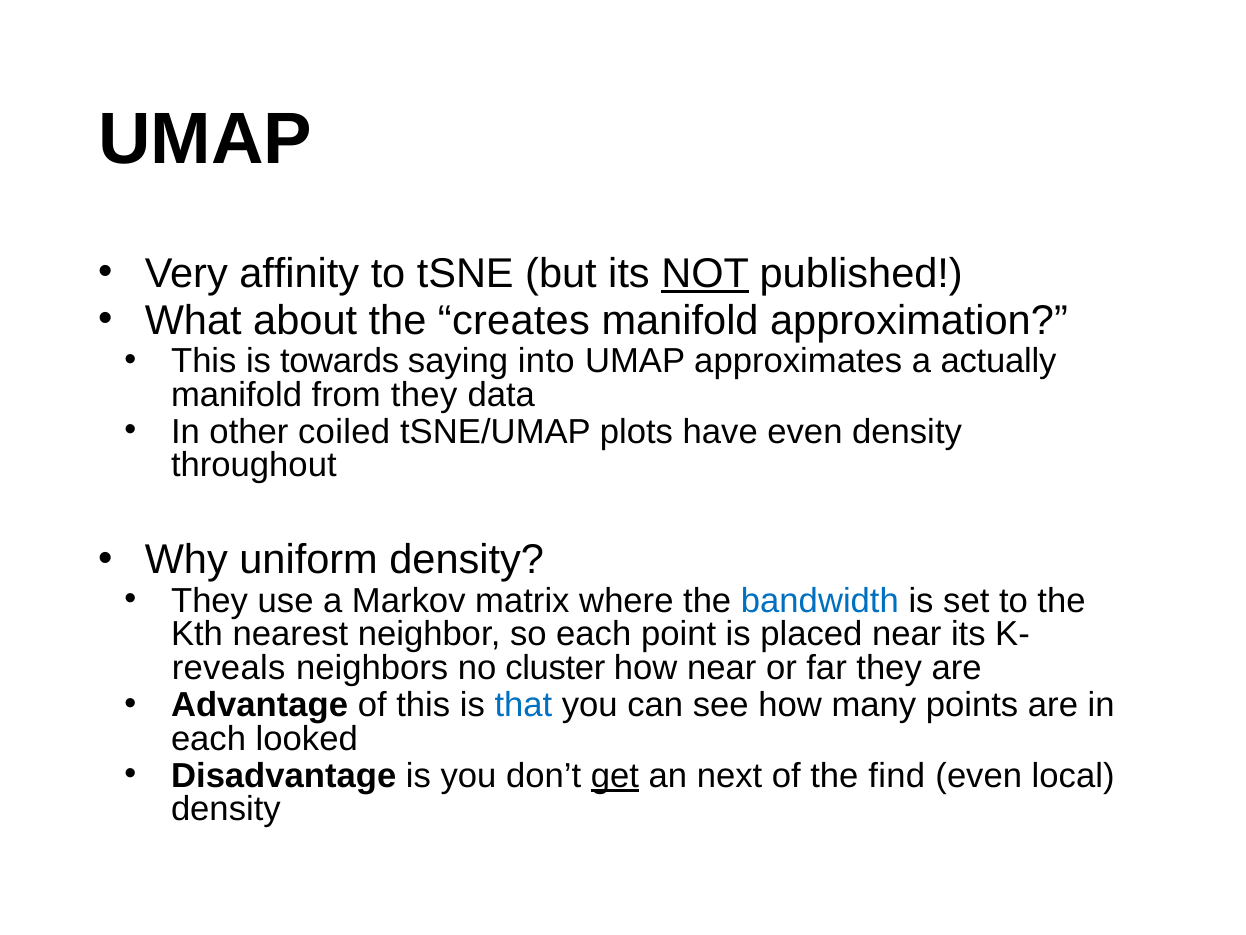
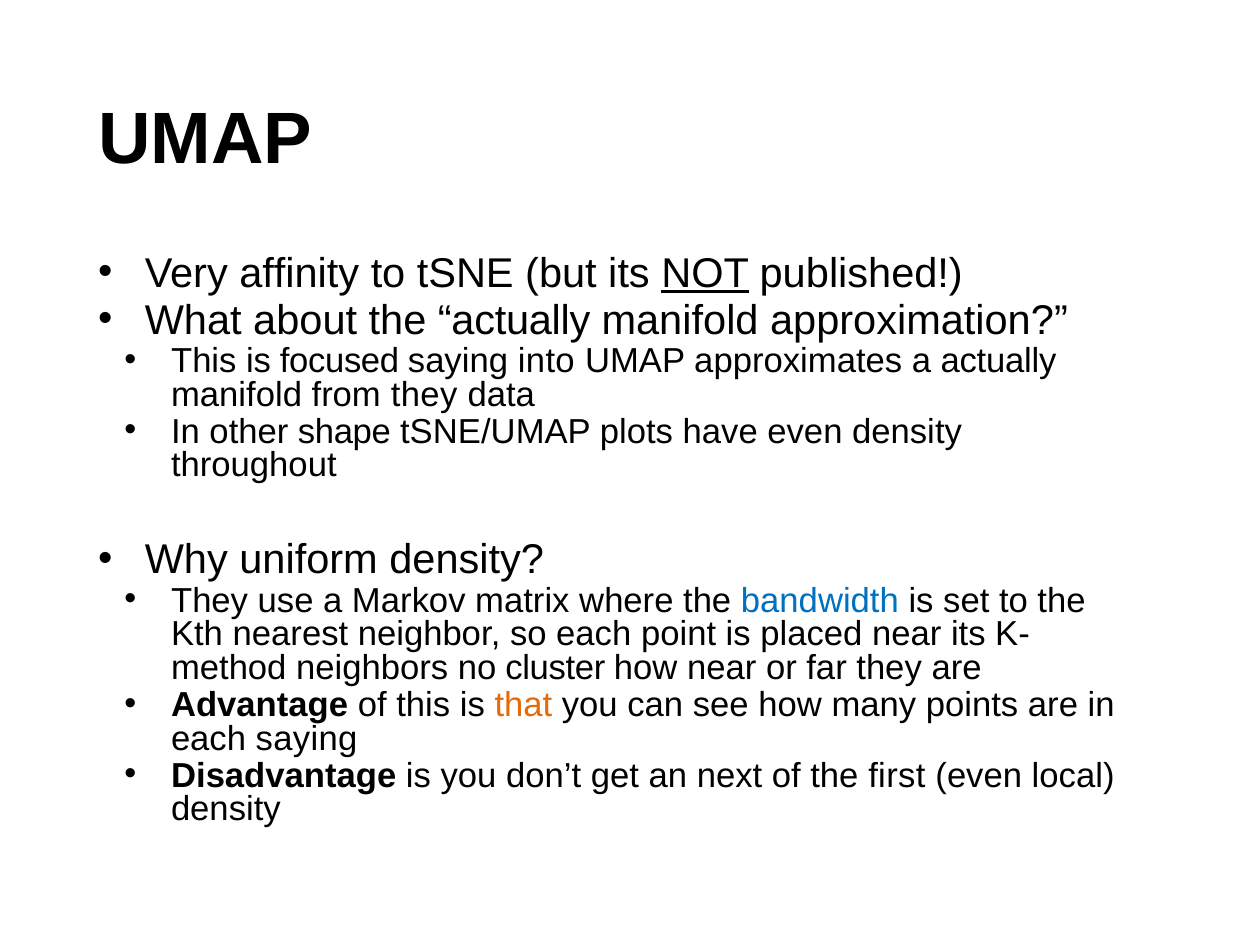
the creates: creates -> actually (514, 321)
towards: towards -> focused (340, 361)
coiled: coiled -> shape (344, 432)
reveals: reveals -> method (229, 668)
that colour: blue -> orange (523, 705)
each looked: looked -> saying (307, 738)
get underline: present -> none (615, 775)
find: find -> first (897, 775)
